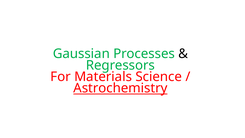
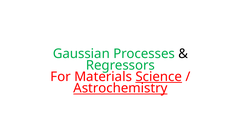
Science underline: none -> present (159, 77)
